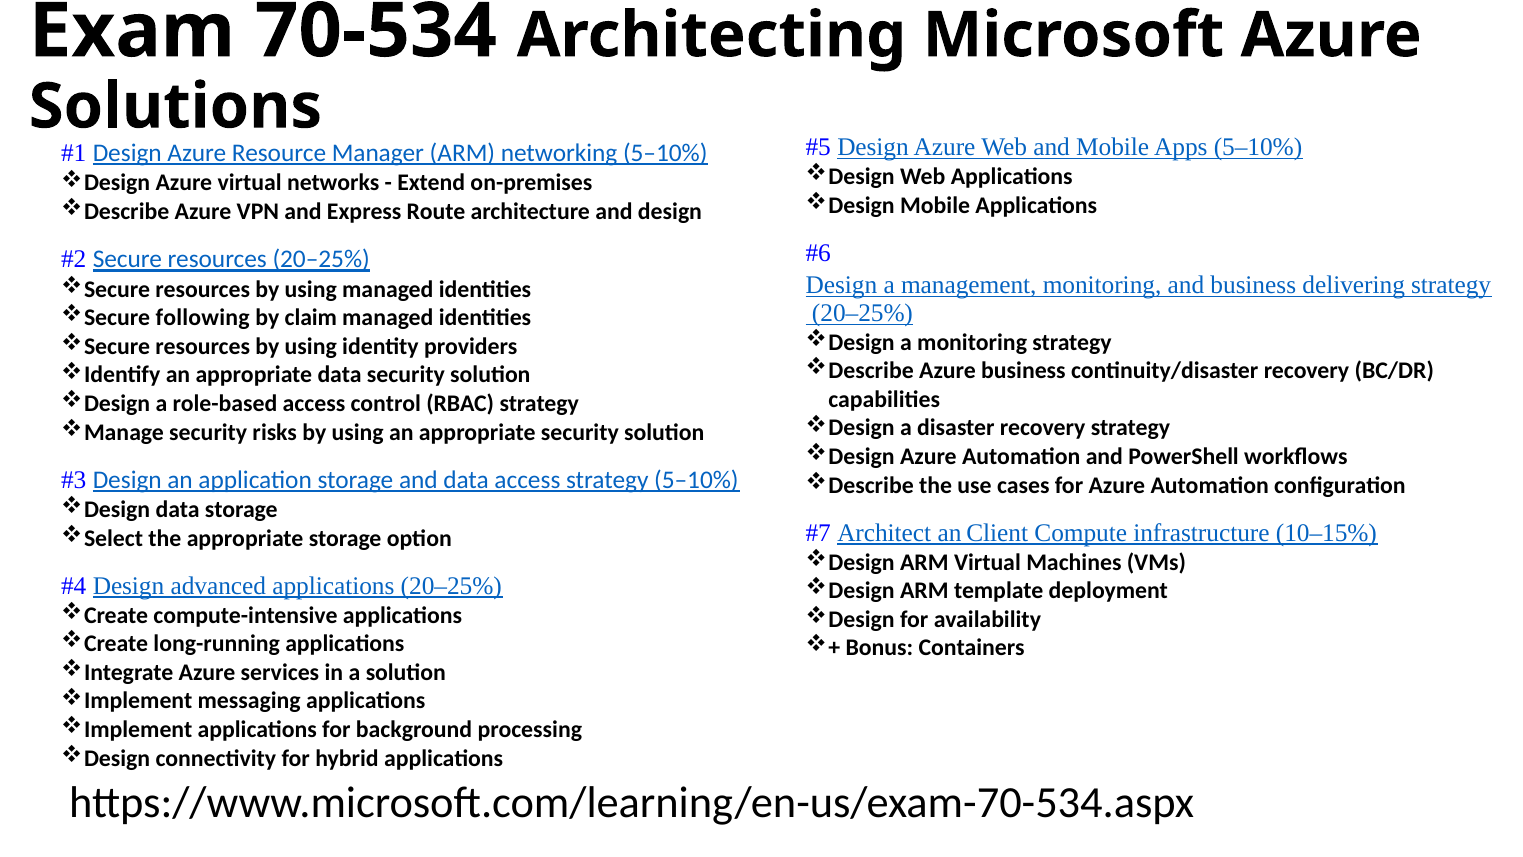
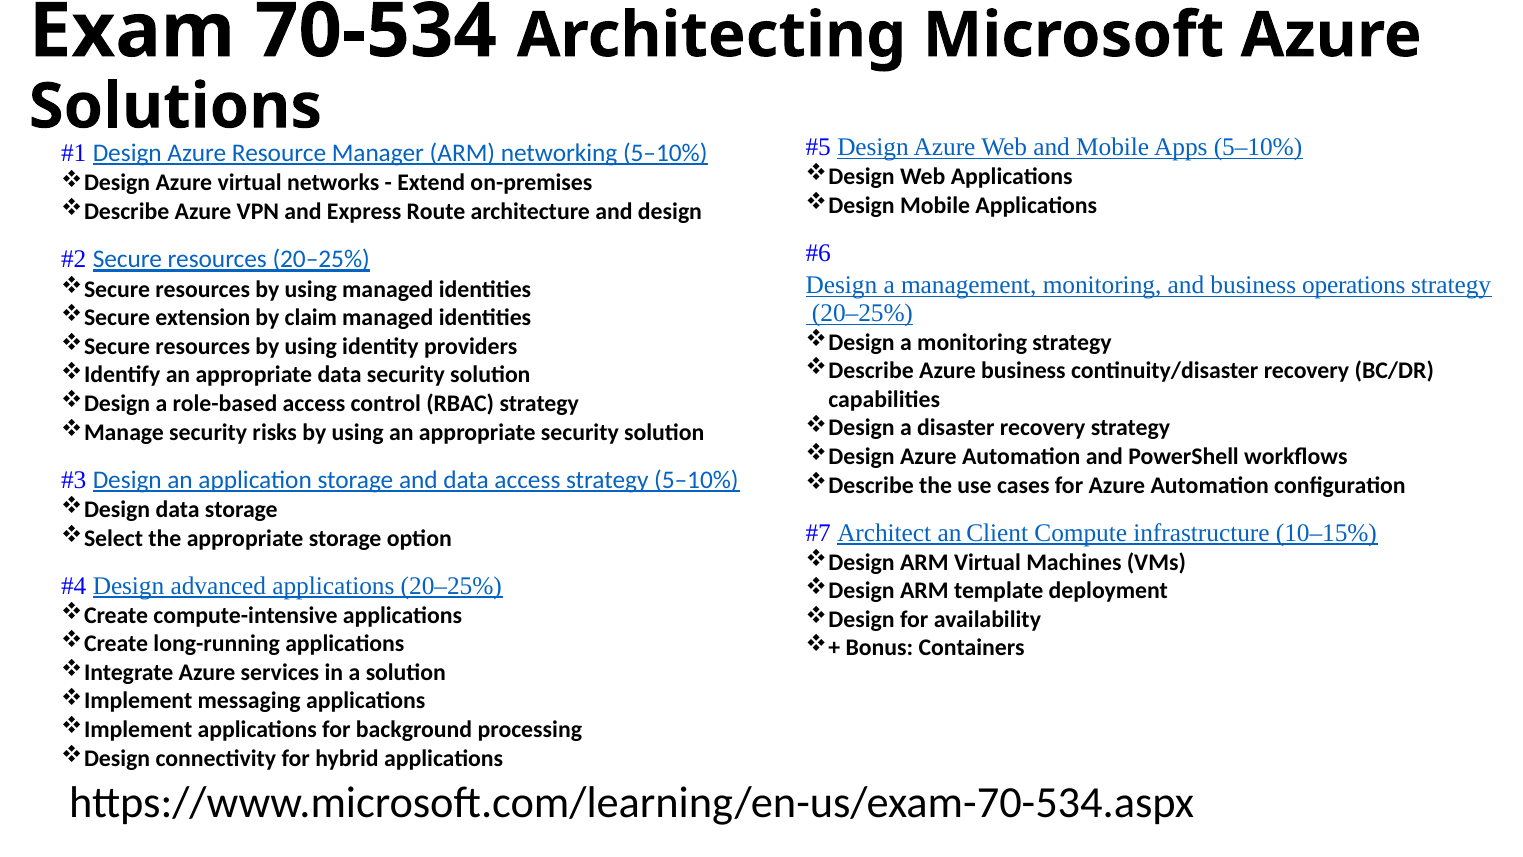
delivering: delivering -> operations (1354, 285)
following: following -> extension (203, 318)
